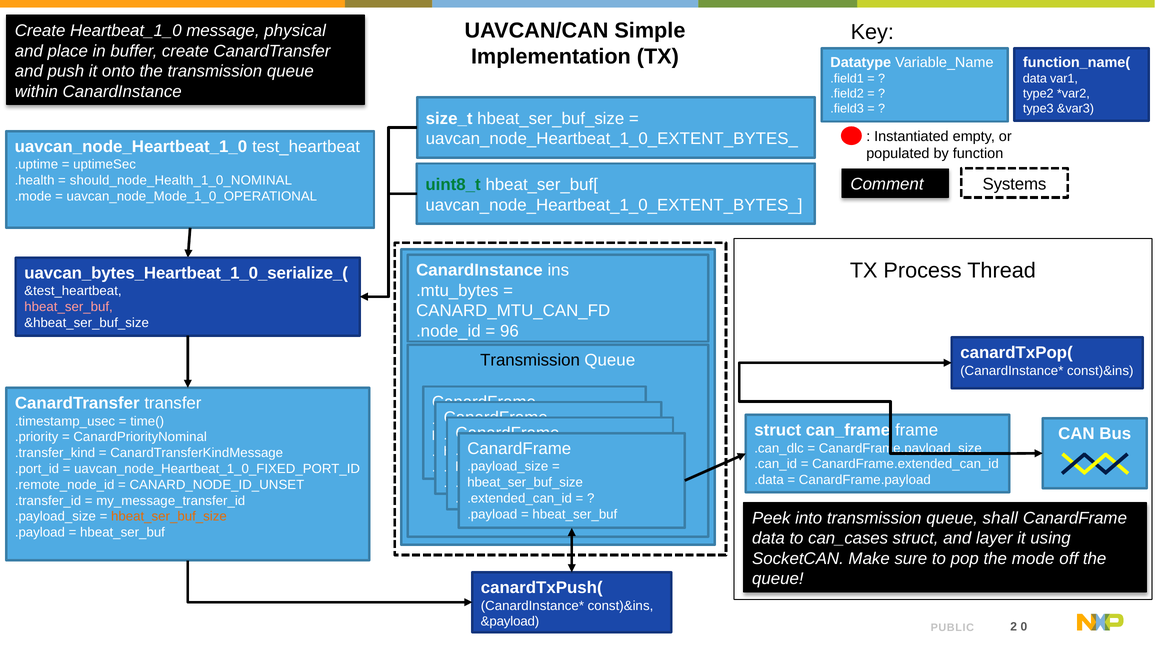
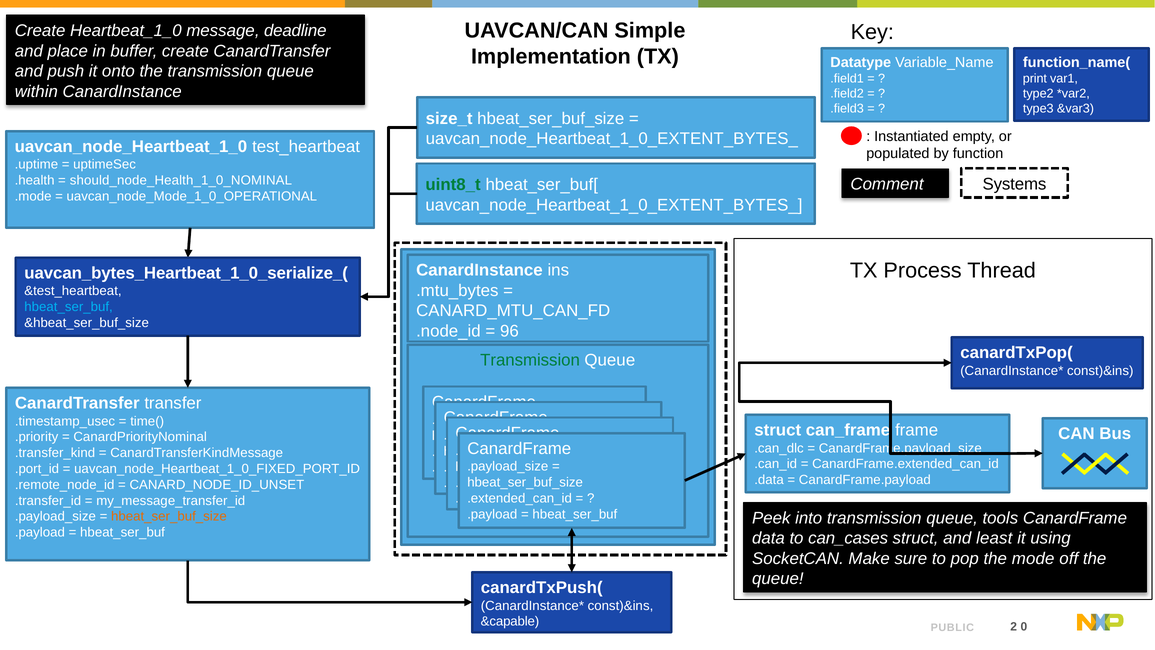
physical: physical -> deadline (295, 31)
data: data -> print (1035, 78)
hbeat_ser_buf colour: pink -> light blue (69, 307)
Transmission colour: black -> green (530, 360)
shall: shall -> tools (1000, 518)
layer: layer -> least (994, 538)
&payload: &payload -> &capable (510, 621)
